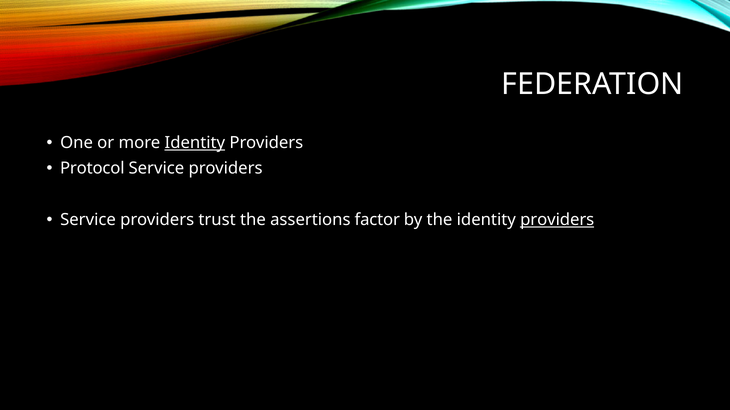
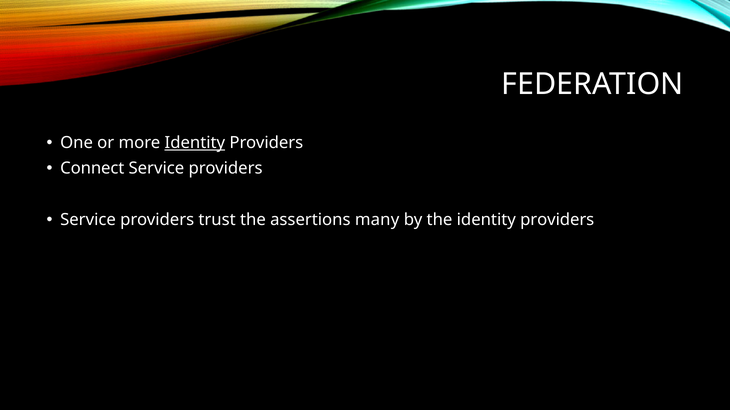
Protocol: Protocol -> Connect (92, 169)
factor: factor -> many (377, 220)
providers underline: present -> none (557, 220)
